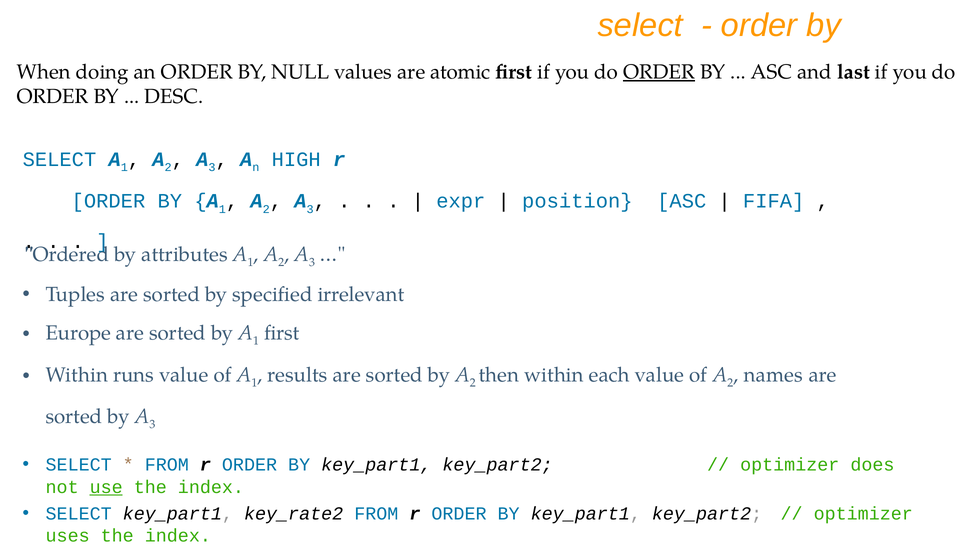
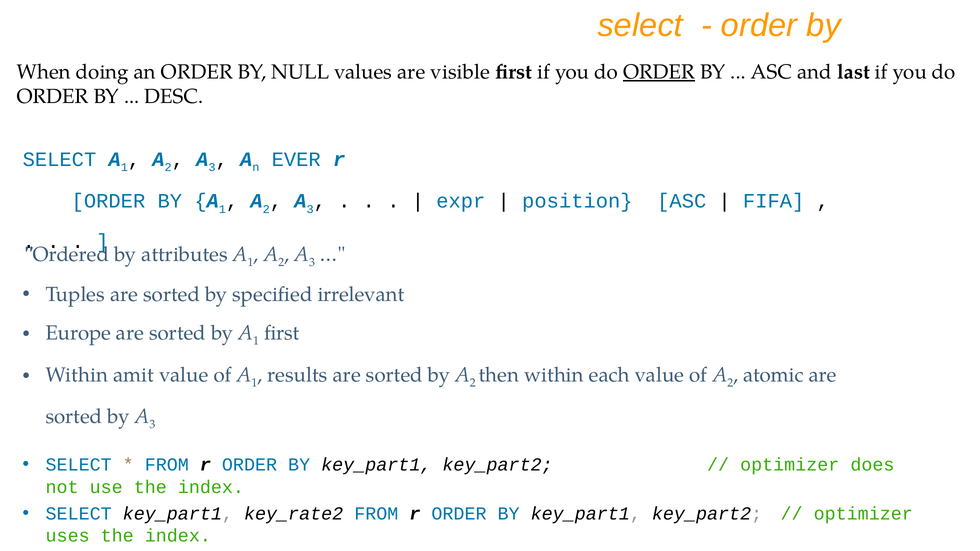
atomic: atomic -> visible (460, 72)
HIGH: HIGH -> EVER (296, 160)
runs: runs -> amit (134, 375)
names: names -> atomic (774, 375)
use underline: present -> none (106, 487)
